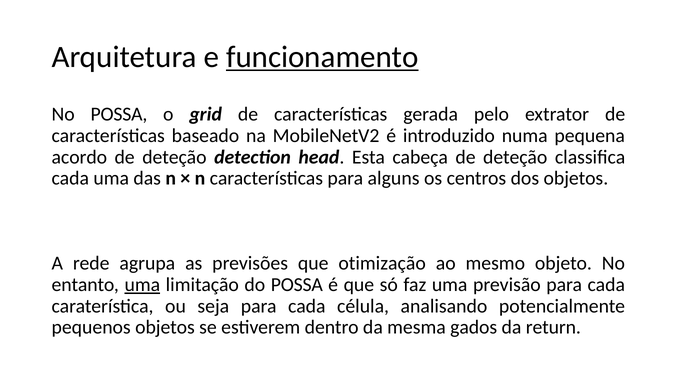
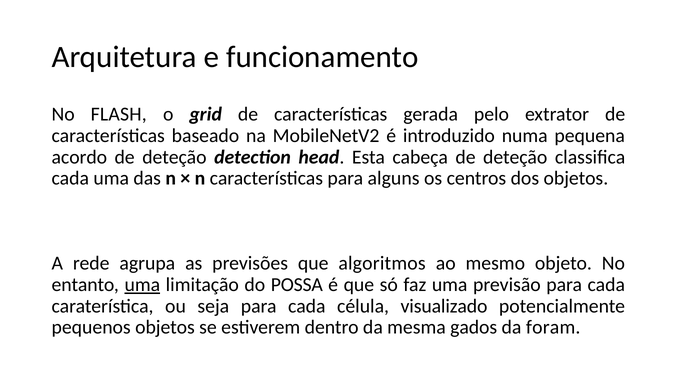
funcionamento underline: present -> none (322, 57)
No POSSA: POSSA -> FLASH (119, 114)
otimização: otimização -> algoritmos (382, 263)
analisando: analisando -> visualizado (444, 306)
return: return -> foram (553, 327)
